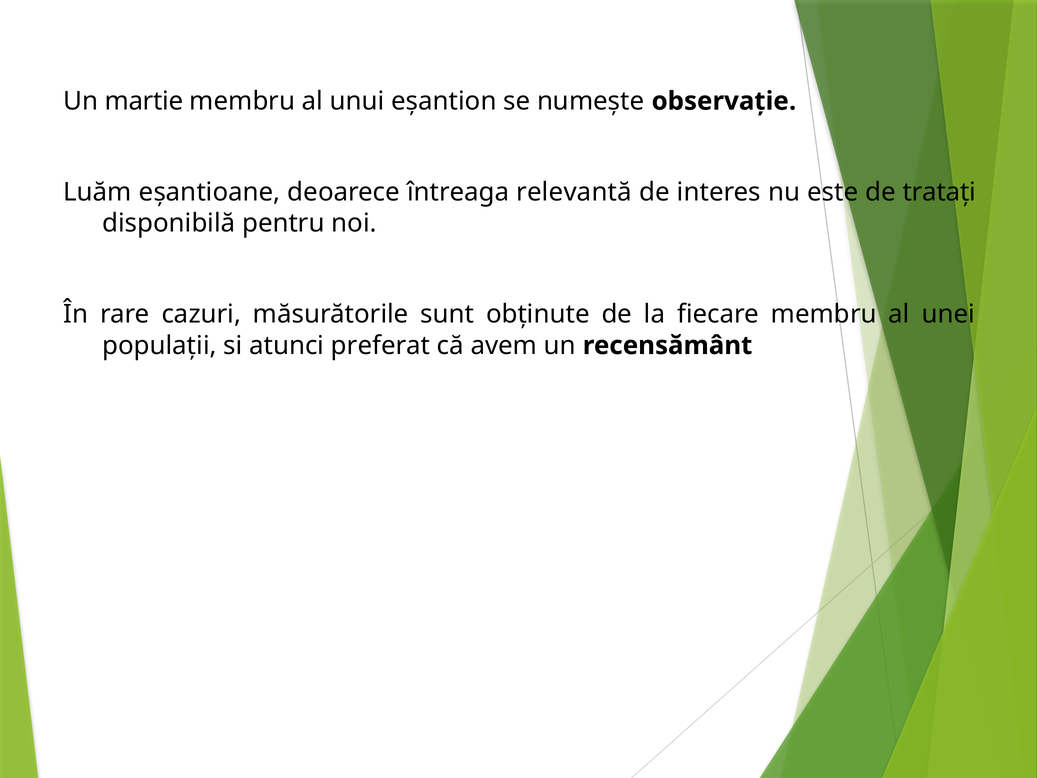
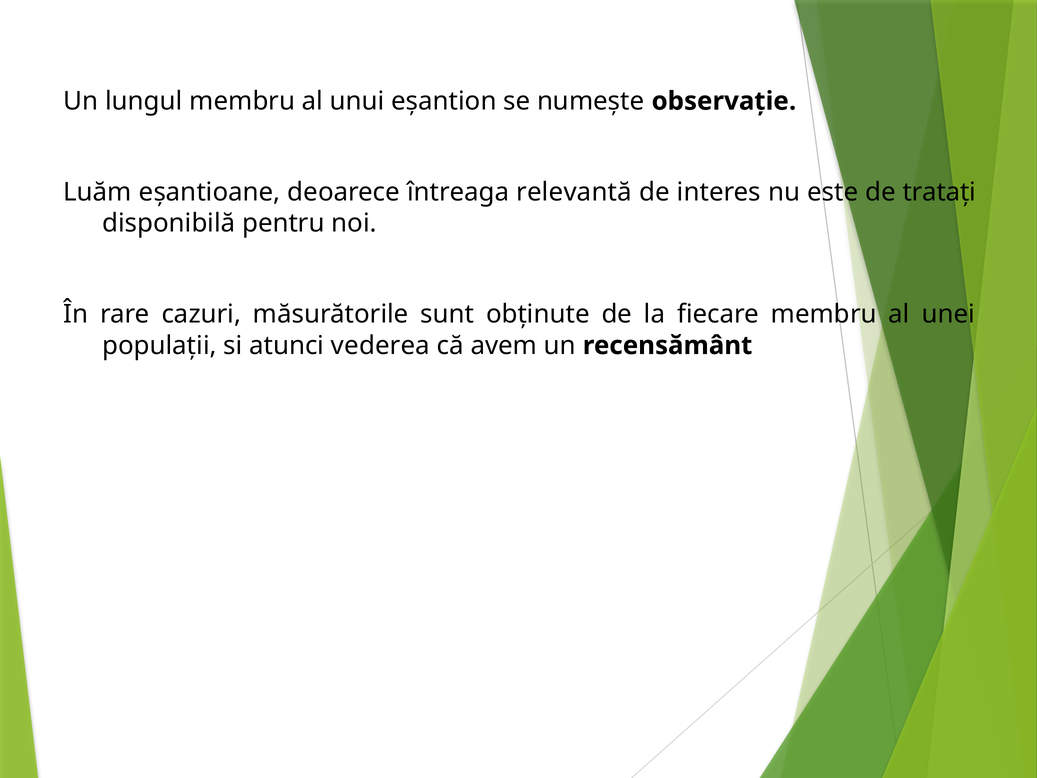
martie: martie -> lungul (144, 101)
preferat: preferat -> vederea (380, 345)
